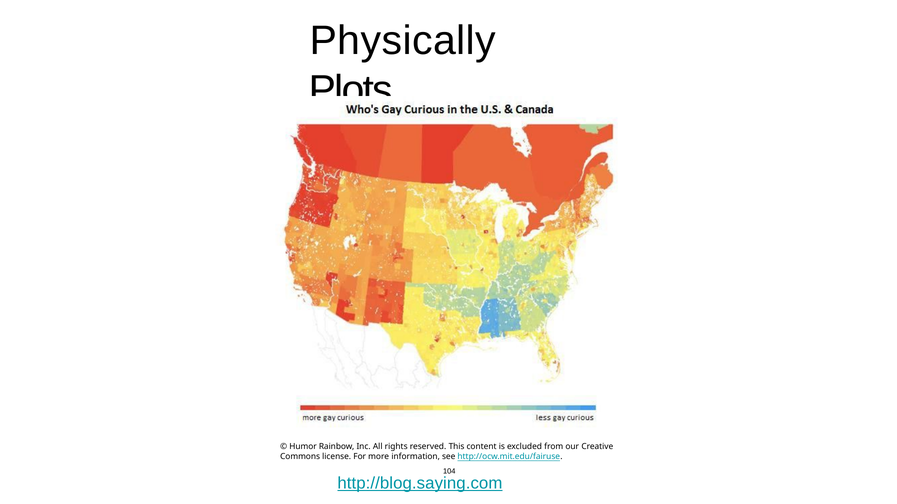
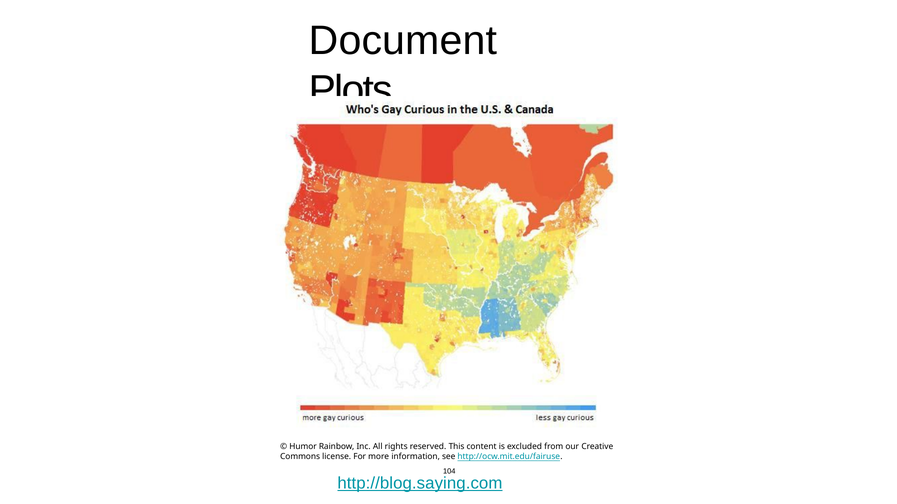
Physically: Physically -> Document (403, 41)
